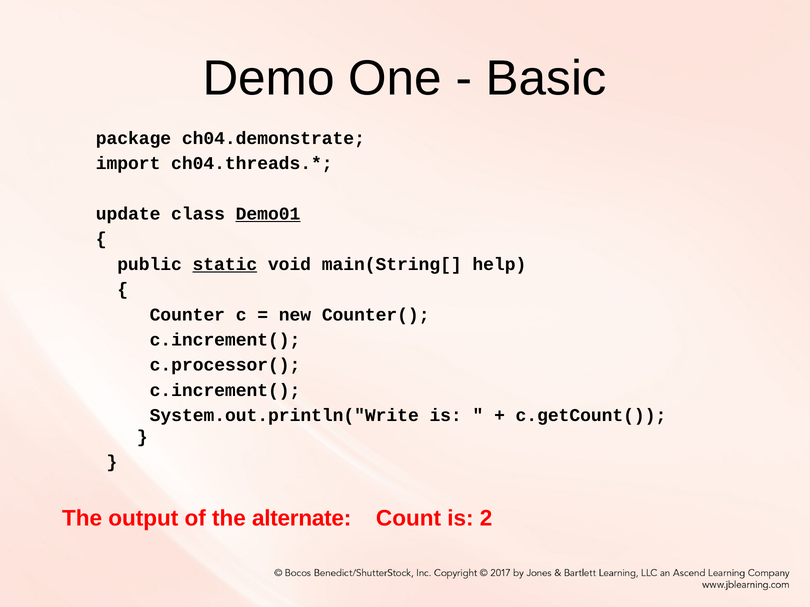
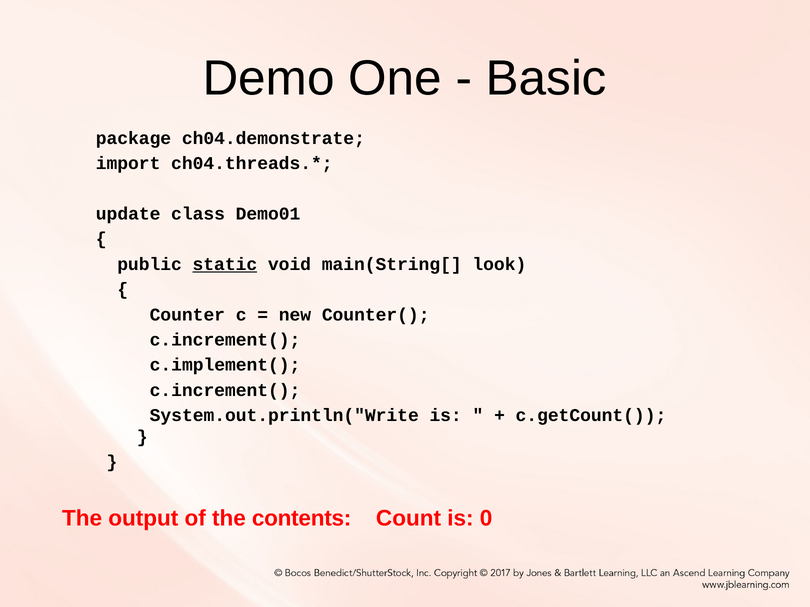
Demo01 underline: present -> none (268, 214)
help: help -> look (499, 264)
c.processor(: c.processor( -> c.implement( (225, 365)
alternate: alternate -> contents (302, 519)
2: 2 -> 0 (486, 519)
